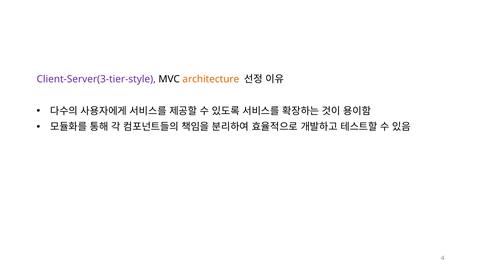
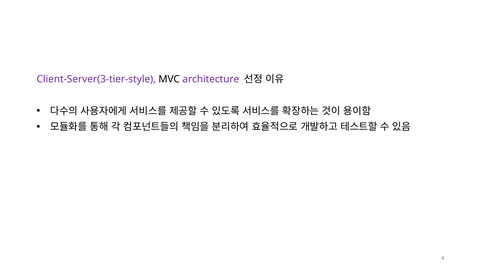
architecture colour: orange -> purple (211, 79)
